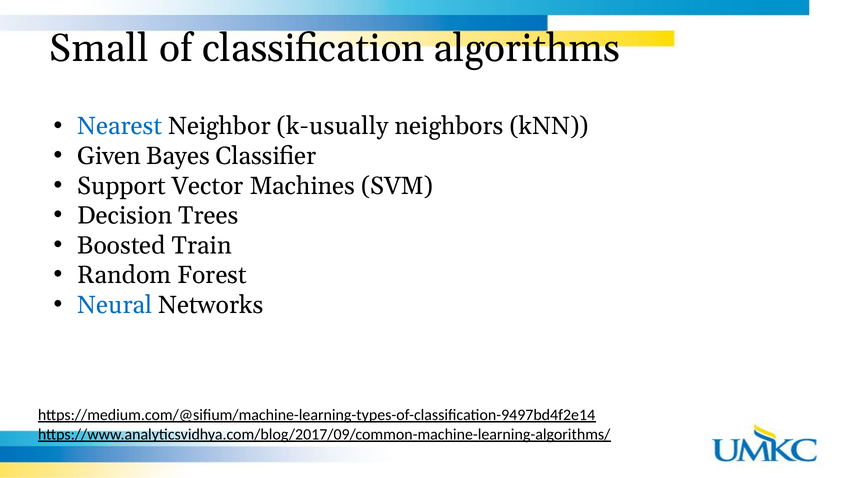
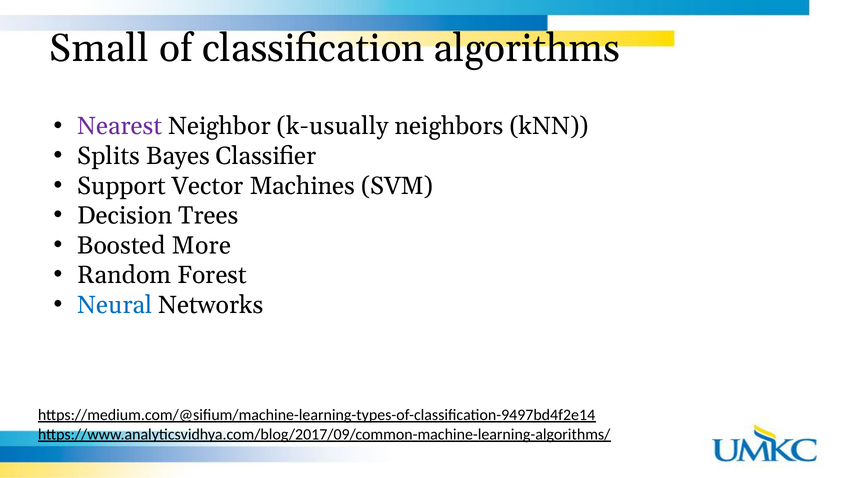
Nearest colour: blue -> purple (120, 126)
Given: Given -> Splits (109, 156)
Train: Train -> More (202, 245)
